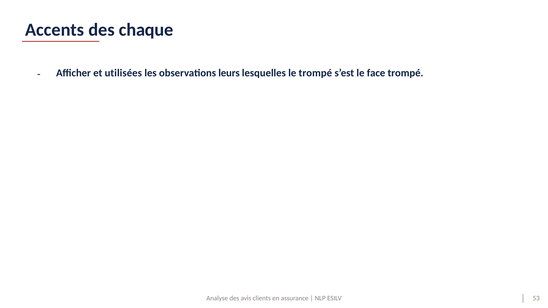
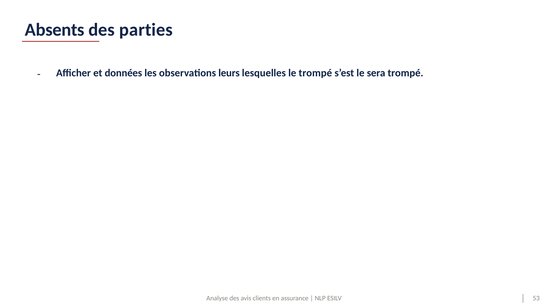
Accents: Accents -> Absents (55, 30)
chaque: chaque -> parties (146, 30)
utilisées: utilisées -> données (123, 73)
face: face -> sera (376, 73)
